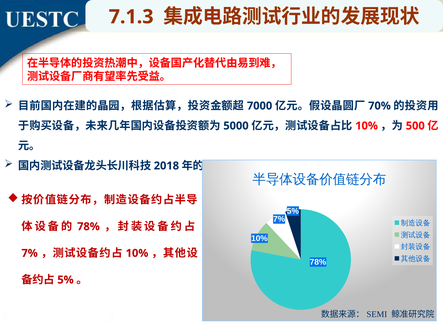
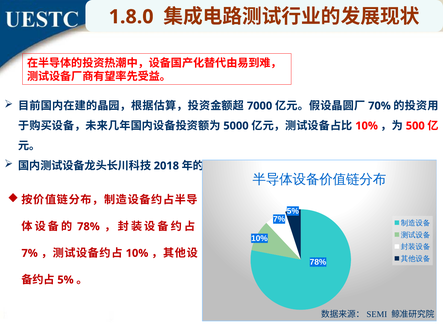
7.1.3: 7.1.3 -> 1.8.0 (131, 17)
